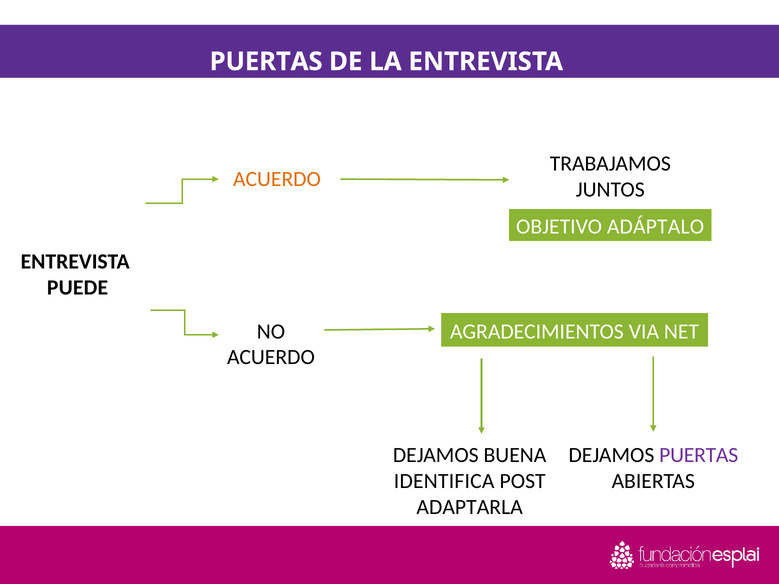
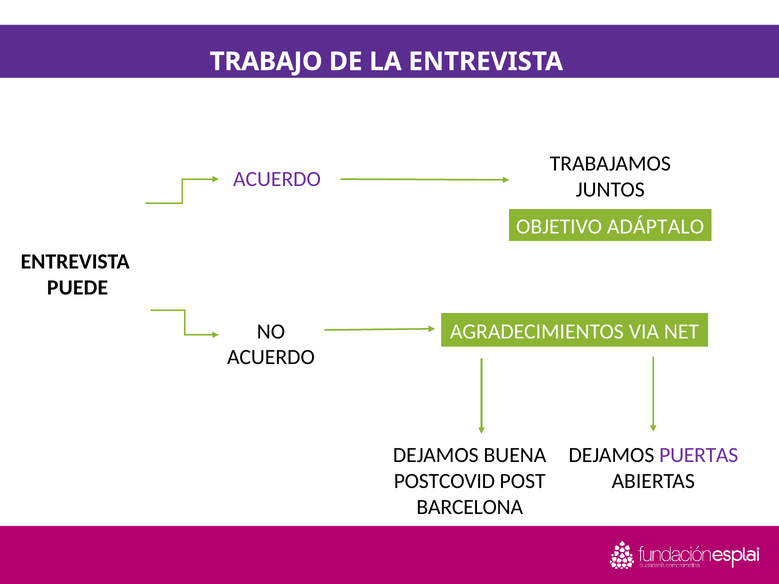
PUERTAS: PUERTAS -> TRABAJO (266, 62)
ACUERDO colour: orange -> purple (277, 179)
IDENTIFICA: IDENTIFICA -> POSTCOVID (444, 481)
ADAPTARLA: ADAPTARLA -> BARCELONA (470, 507)
